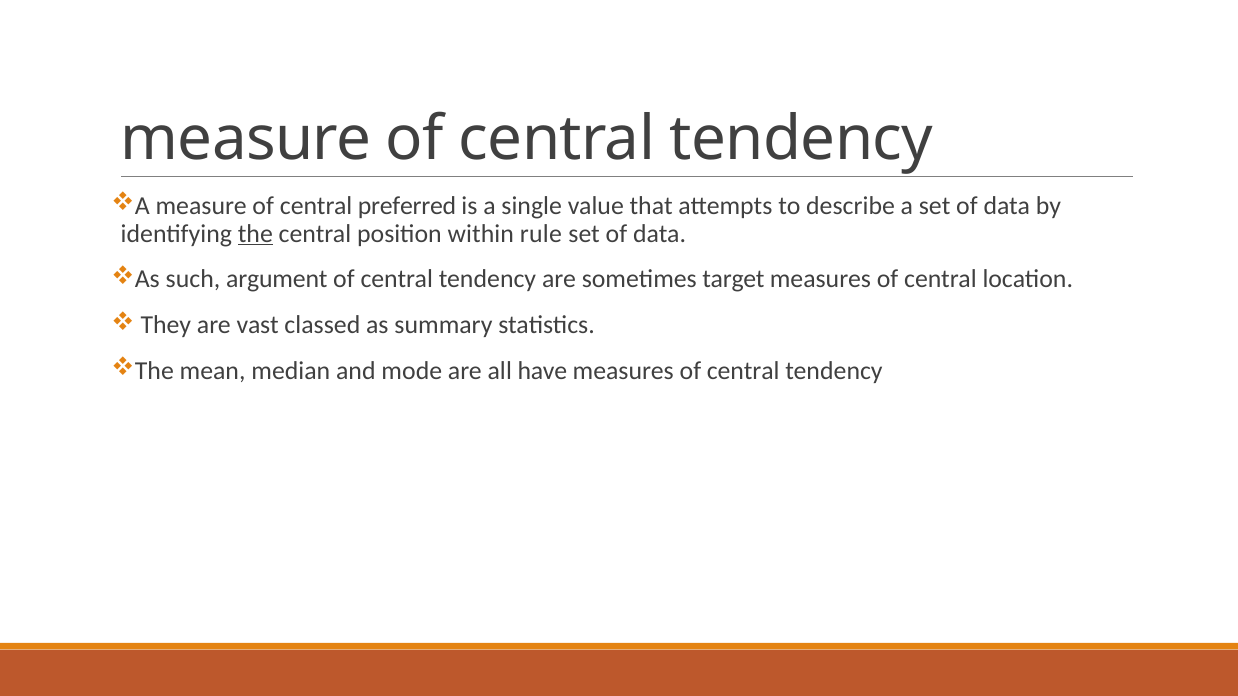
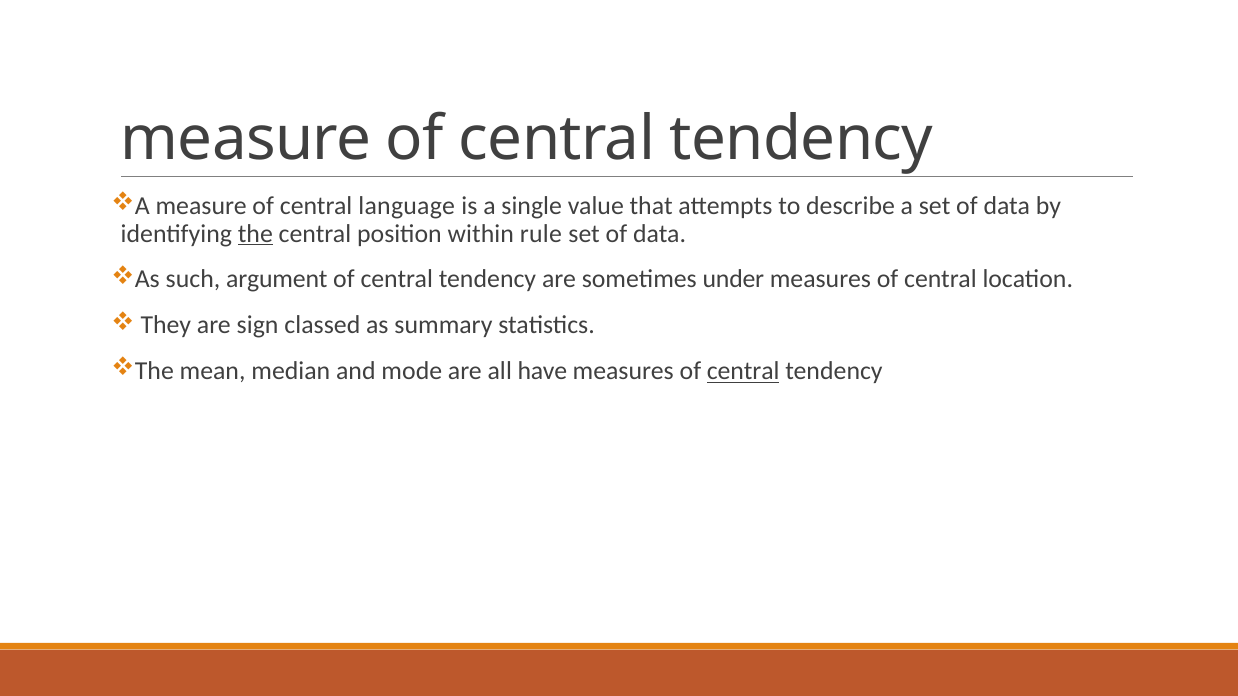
preferred: preferred -> language (407, 206)
target: target -> under (733, 280)
vast: vast -> sign (258, 326)
central underline: none -> present (743, 371)
